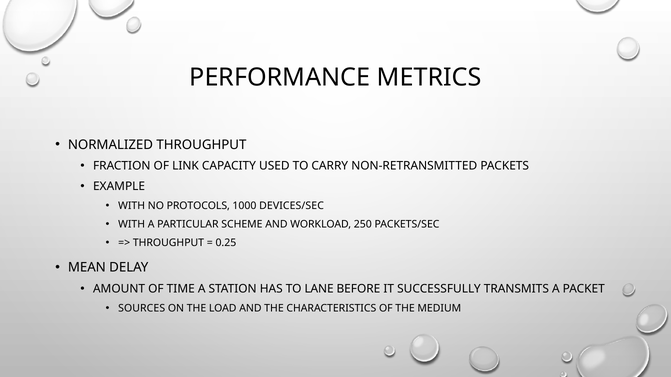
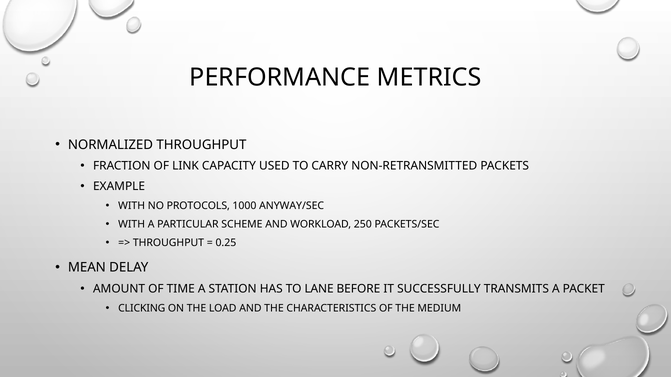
DEVICES/SEC: DEVICES/SEC -> ANYWAY/SEC (292, 206)
SOURCES: SOURCES -> CLICKING (142, 309)
